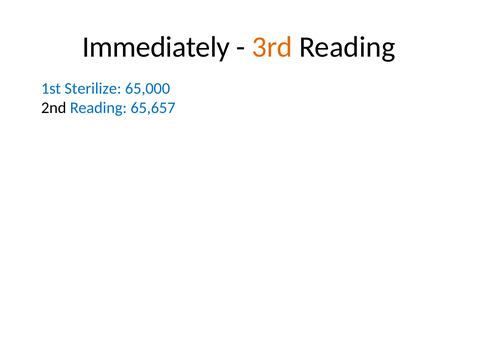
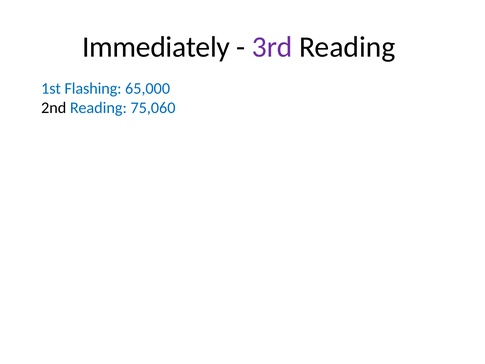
3rd colour: orange -> purple (272, 47)
Sterilize: Sterilize -> Flashing (93, 88)
65,657: 65,657 -> 75,060 (153, 108)
